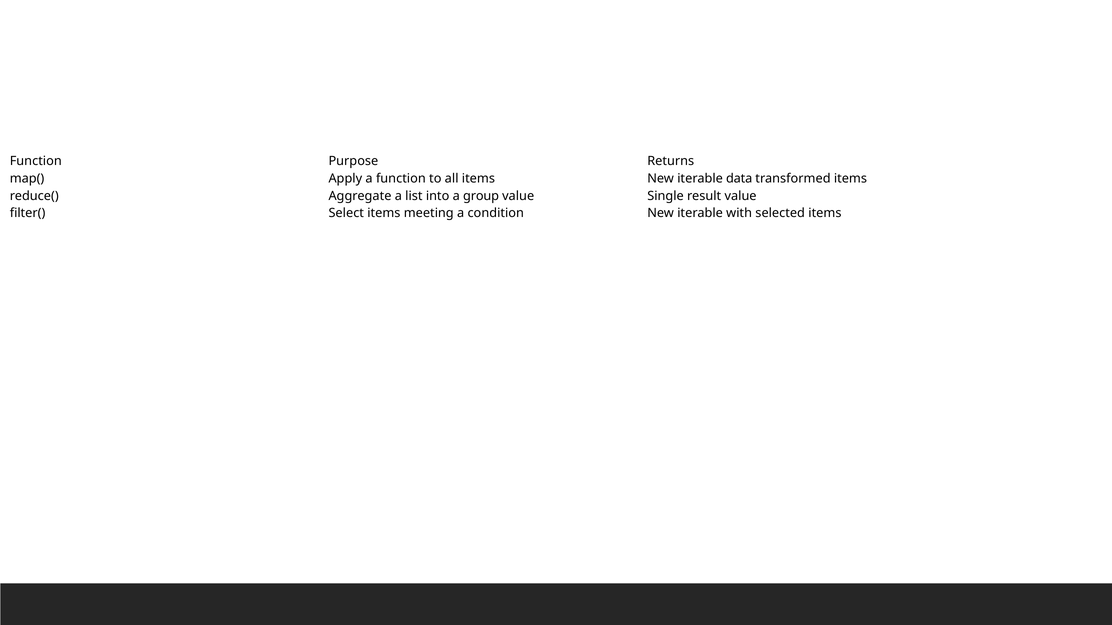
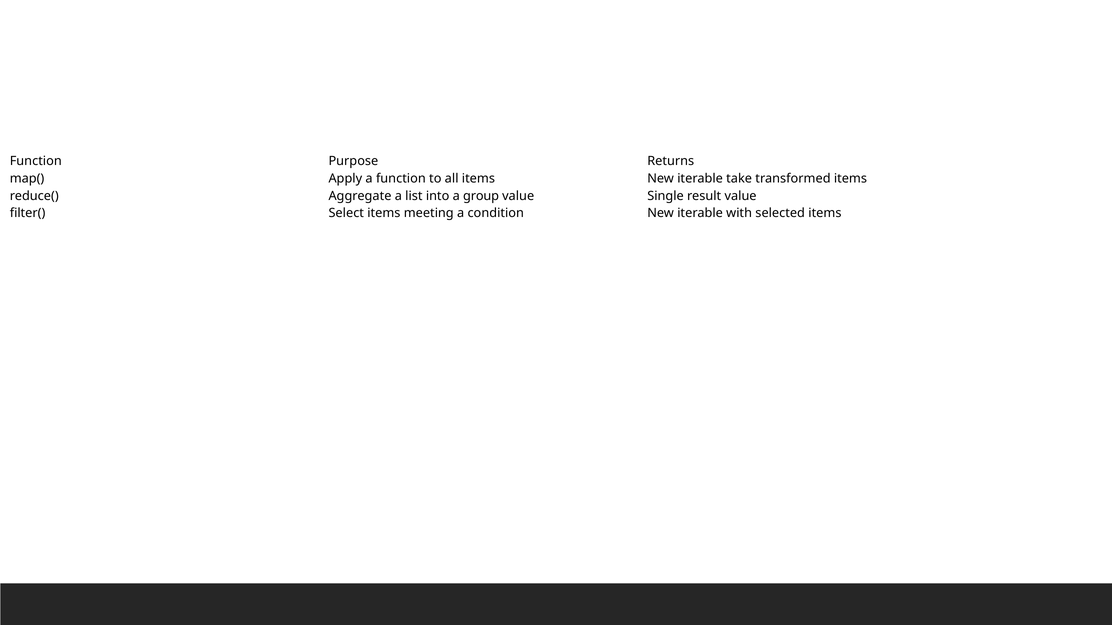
data: data -> take (739, 179)
